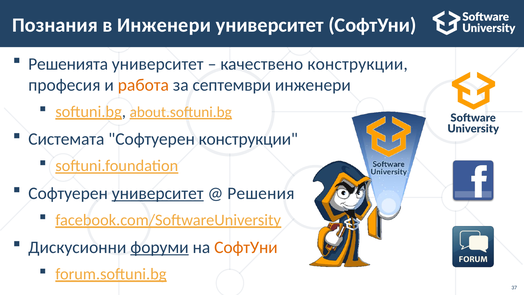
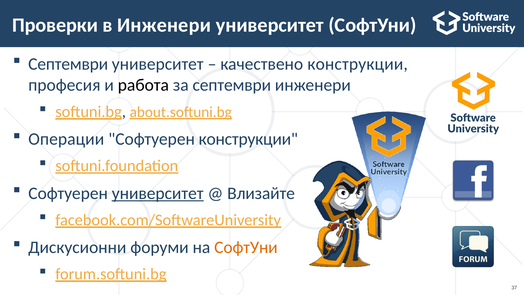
Познания: Познания -> Проверки (55, 25)
Решенията: Решенията -> Септември (68, 64)
работа colour: orange -> black (143, 85)
Системата: Системата -> Операции (66, 139)
Решения: Решения -> Влизайте (261, 193)
форуми underline: present -> none (160, 247)
